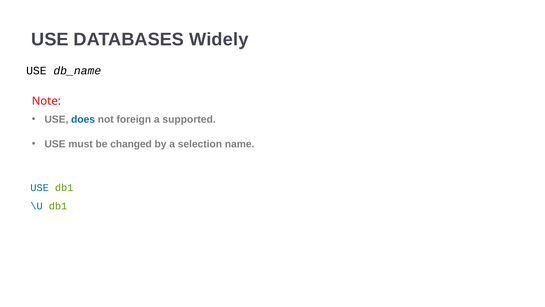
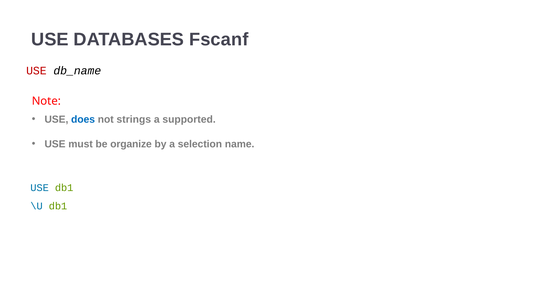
Widely: Widely -> Fscanf (219, 39)
USE colour: black -> red (36, 71)
foreign: foreign -> strings (134, 119)
changed: changed -> organize (131, 144)
